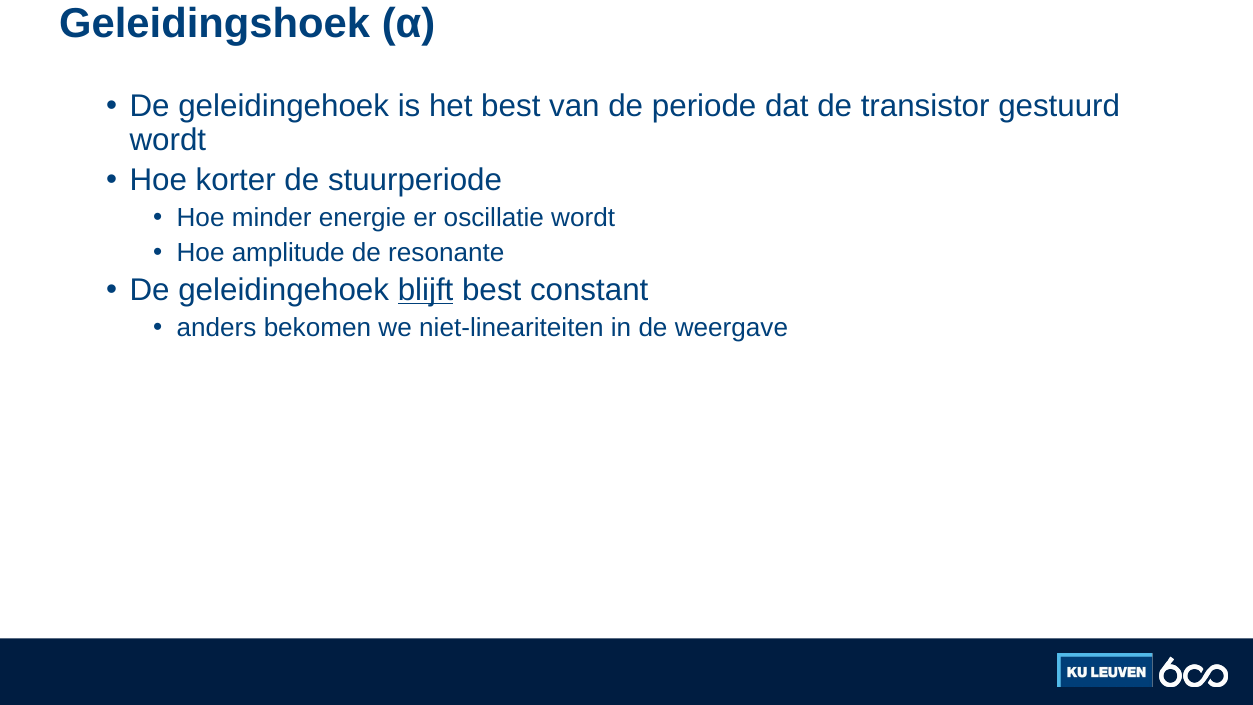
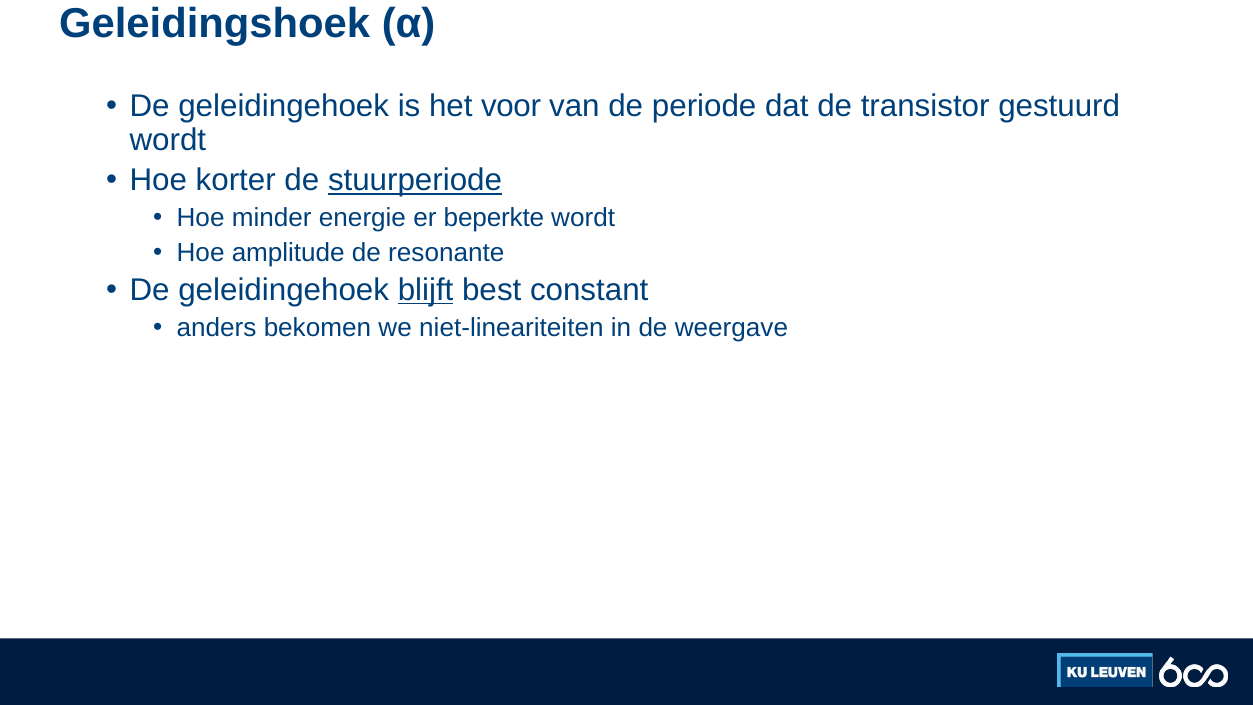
het best: best -> voor (511, 106)
stuurperiode underline: none -> present (415, 180)
oscillatie: oscillatie -> beperkte (494, 218)
